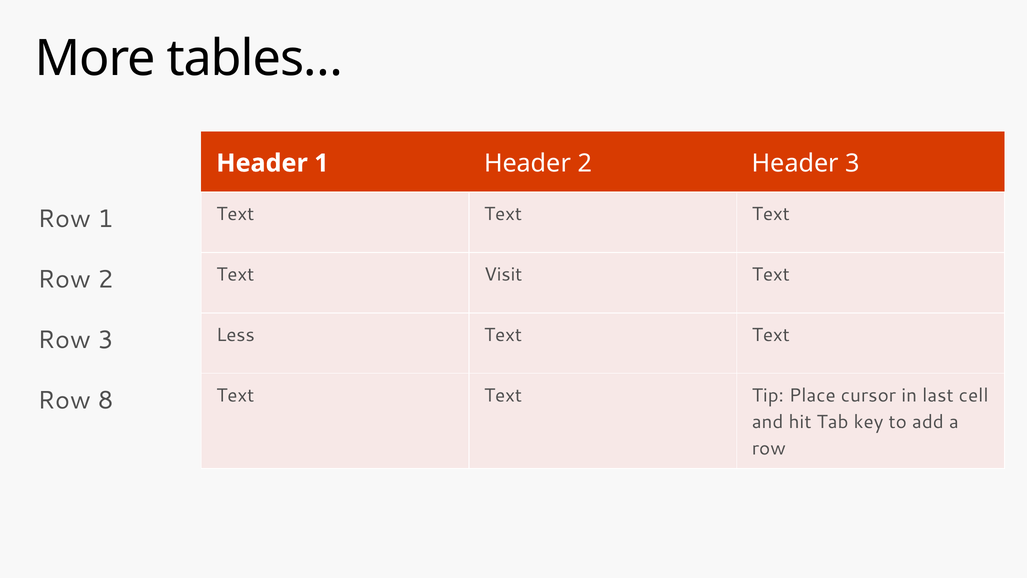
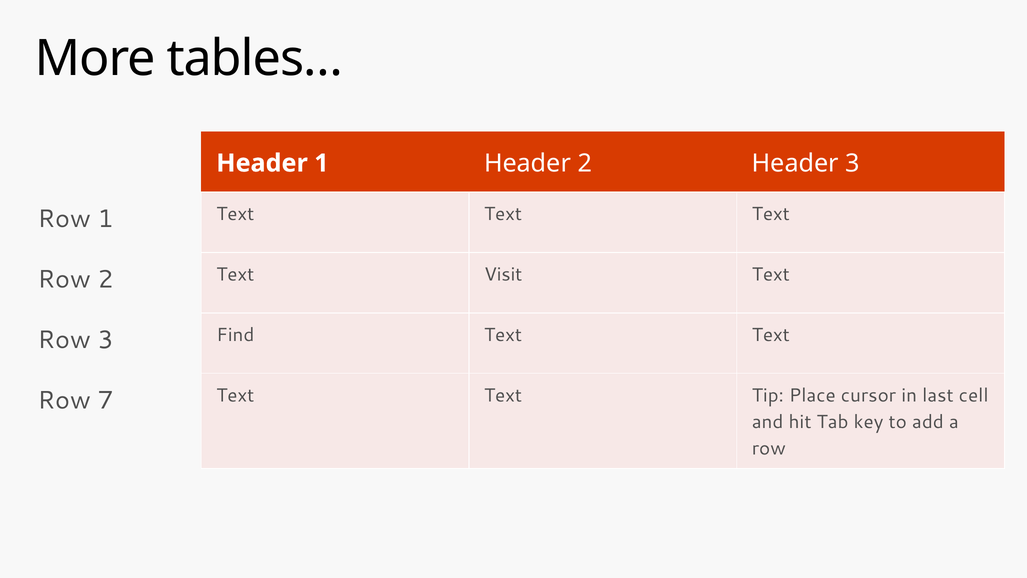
Less: Less -> Find (235, 335)
8: 8 -> 7 (106, 400)
